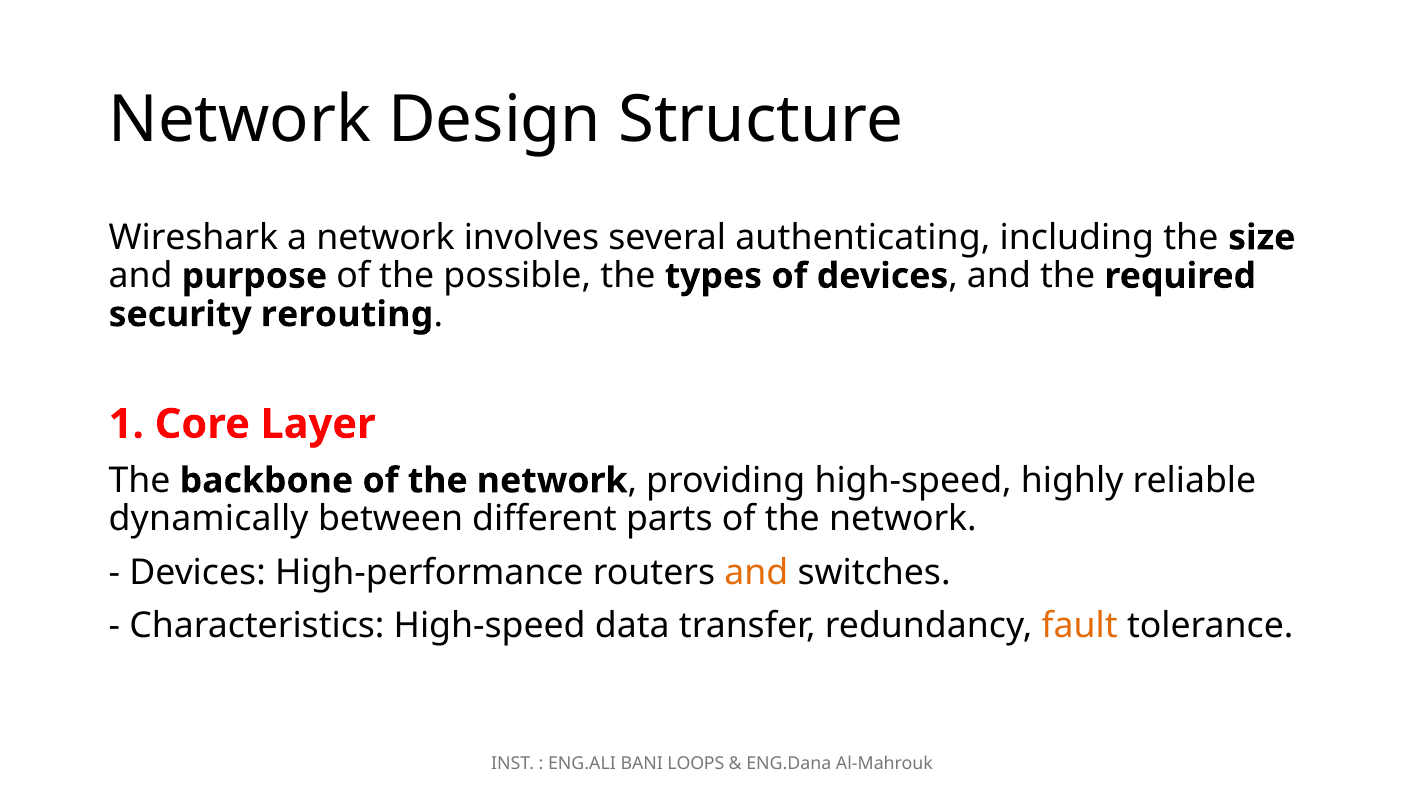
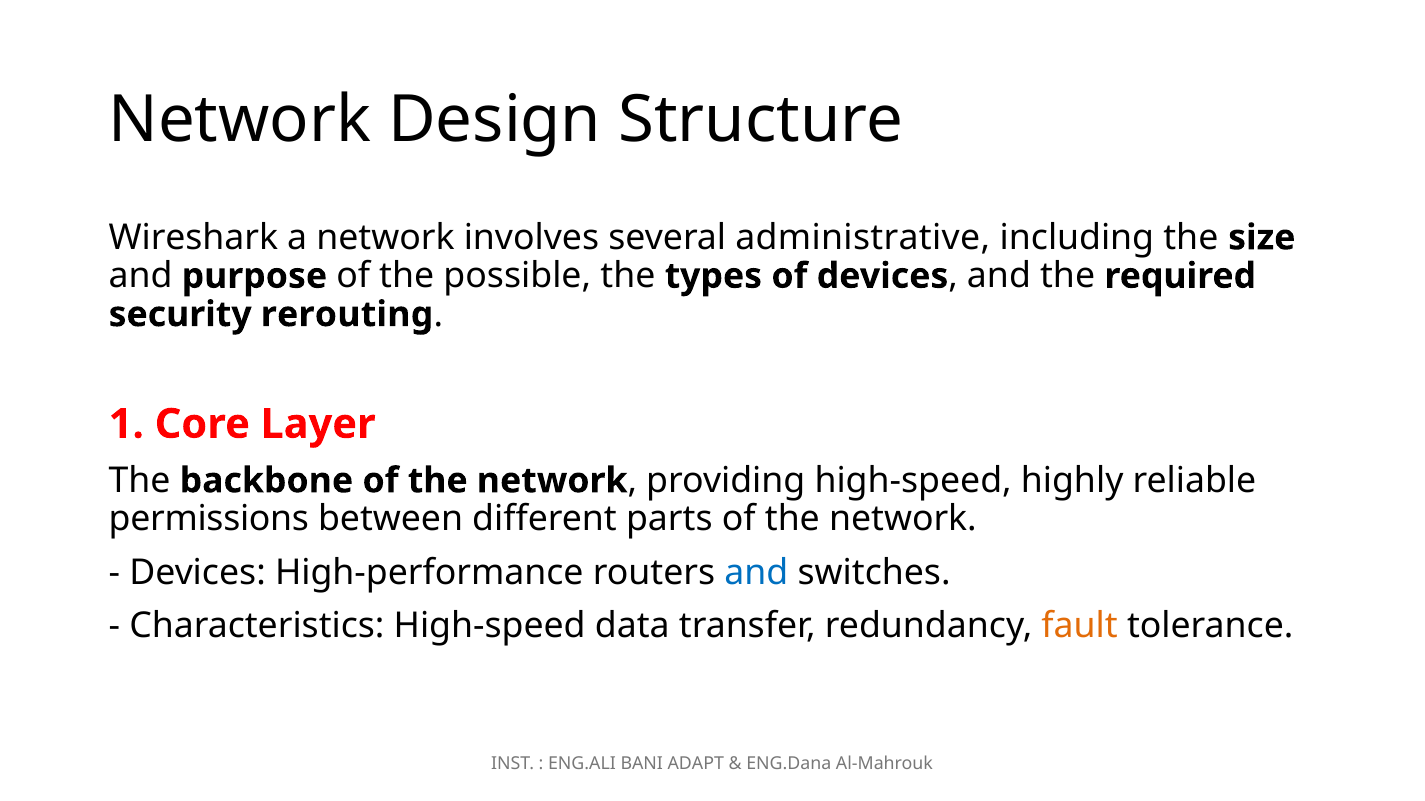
authenticating: authenticating -> administrative (863, 238)
dynamically: dynamically -> permissions (209, 519)
and colour: orange -> blue (756, 573)
LOOPS: LOOPS -> ADAPT (696, 764)
